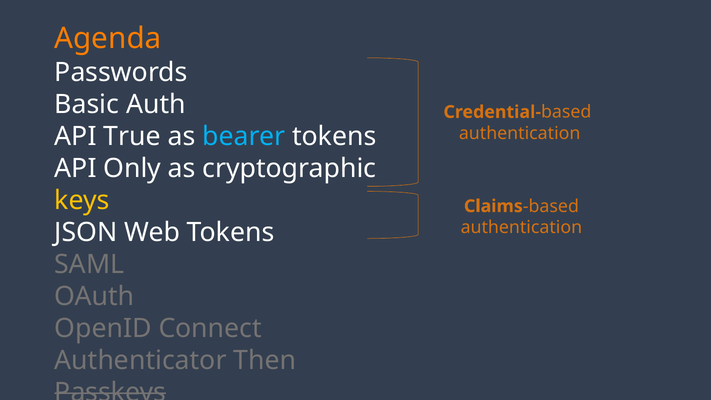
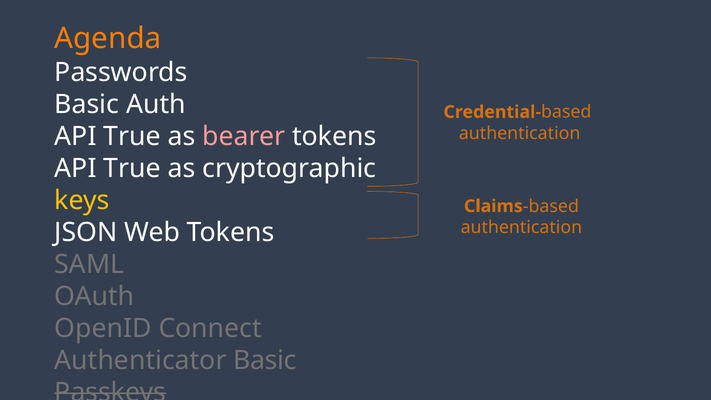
bearer colour: light blue -> pink (244, 136)
Only: Only -> True (132, 168)
Authenticator Then: Then -> Basic (265, 360)
